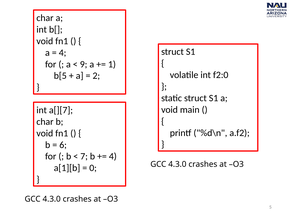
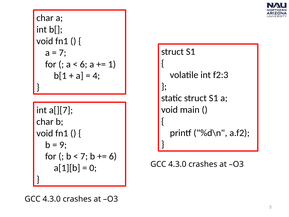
4: 4 -> 7 (63, 53)
9: 9 -> 6 (84, 64)
f2:0: f2:0 -> f2:3 (221, 75)
b[5: b[5 -> b[1 (60, 76)
2: 2 -> 4 (96, 76)
6: 6 -> 9 (63, 145)
4: 4 -> 6 (113, 156)
